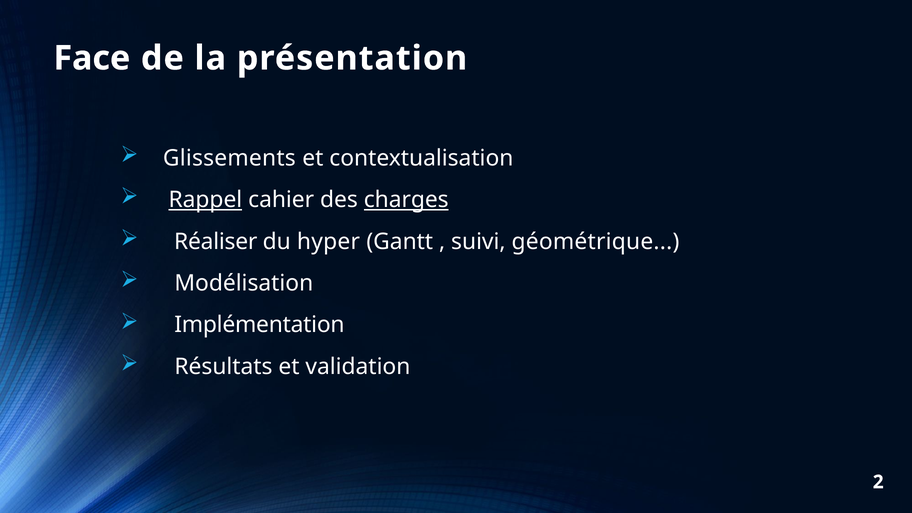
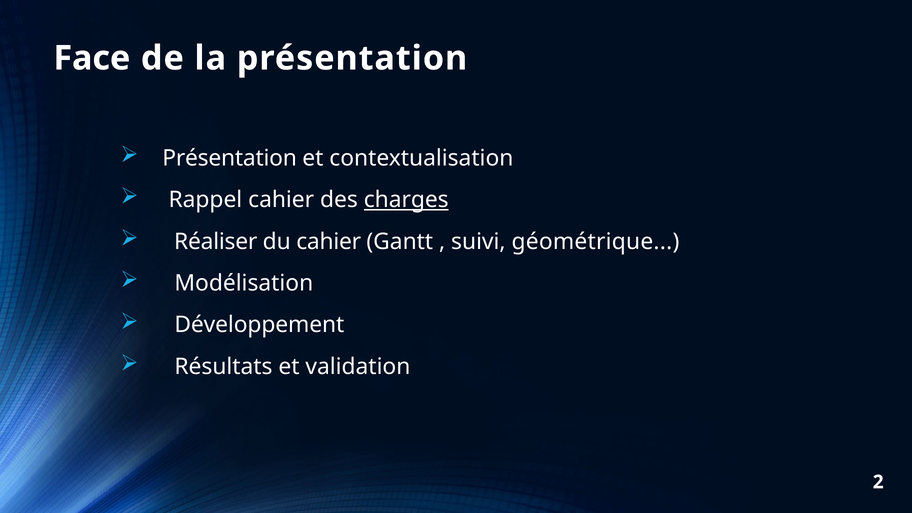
Glissements: Glissements -> Présentation (230, 158)
Rappel underline: present -> none (205, 200)
du hyper: hyper -> cahier (329, 242)
Implémentation: Implémentation -> Développement (259, 325)
